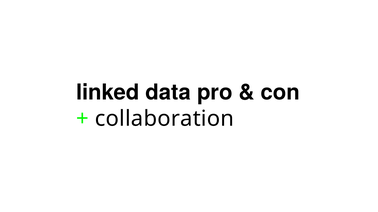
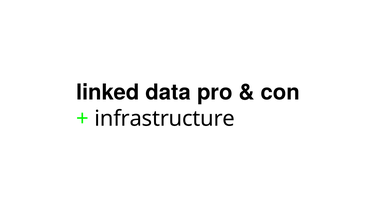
collaboration: collaboration -> infrastructure (165, 119)
